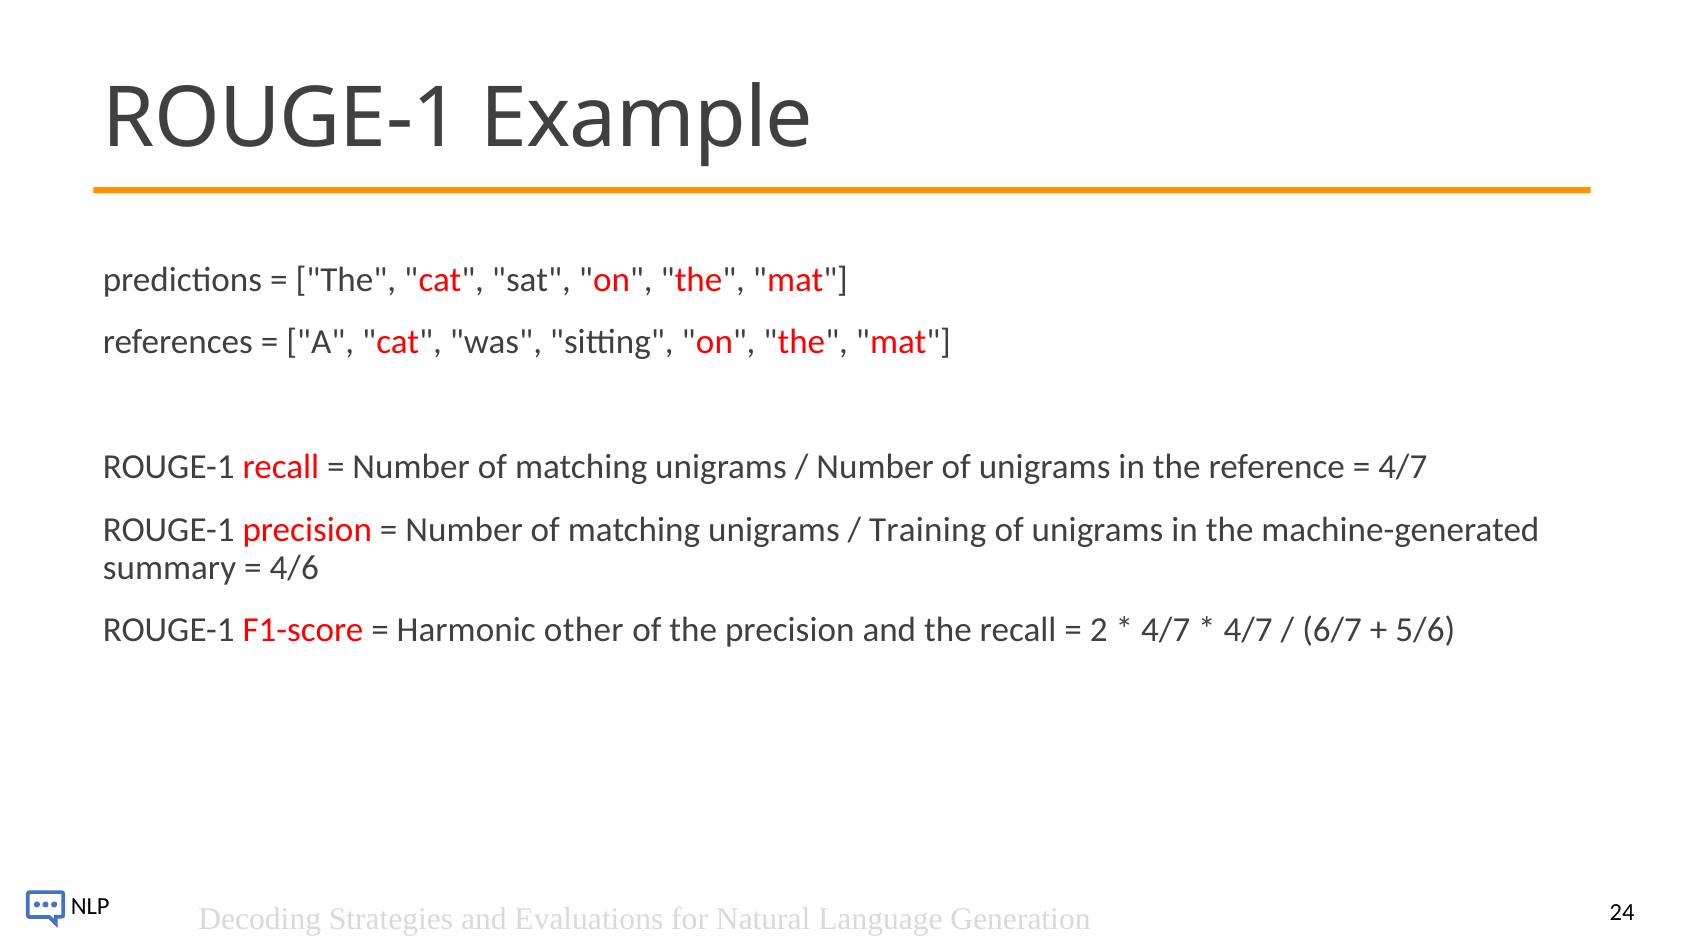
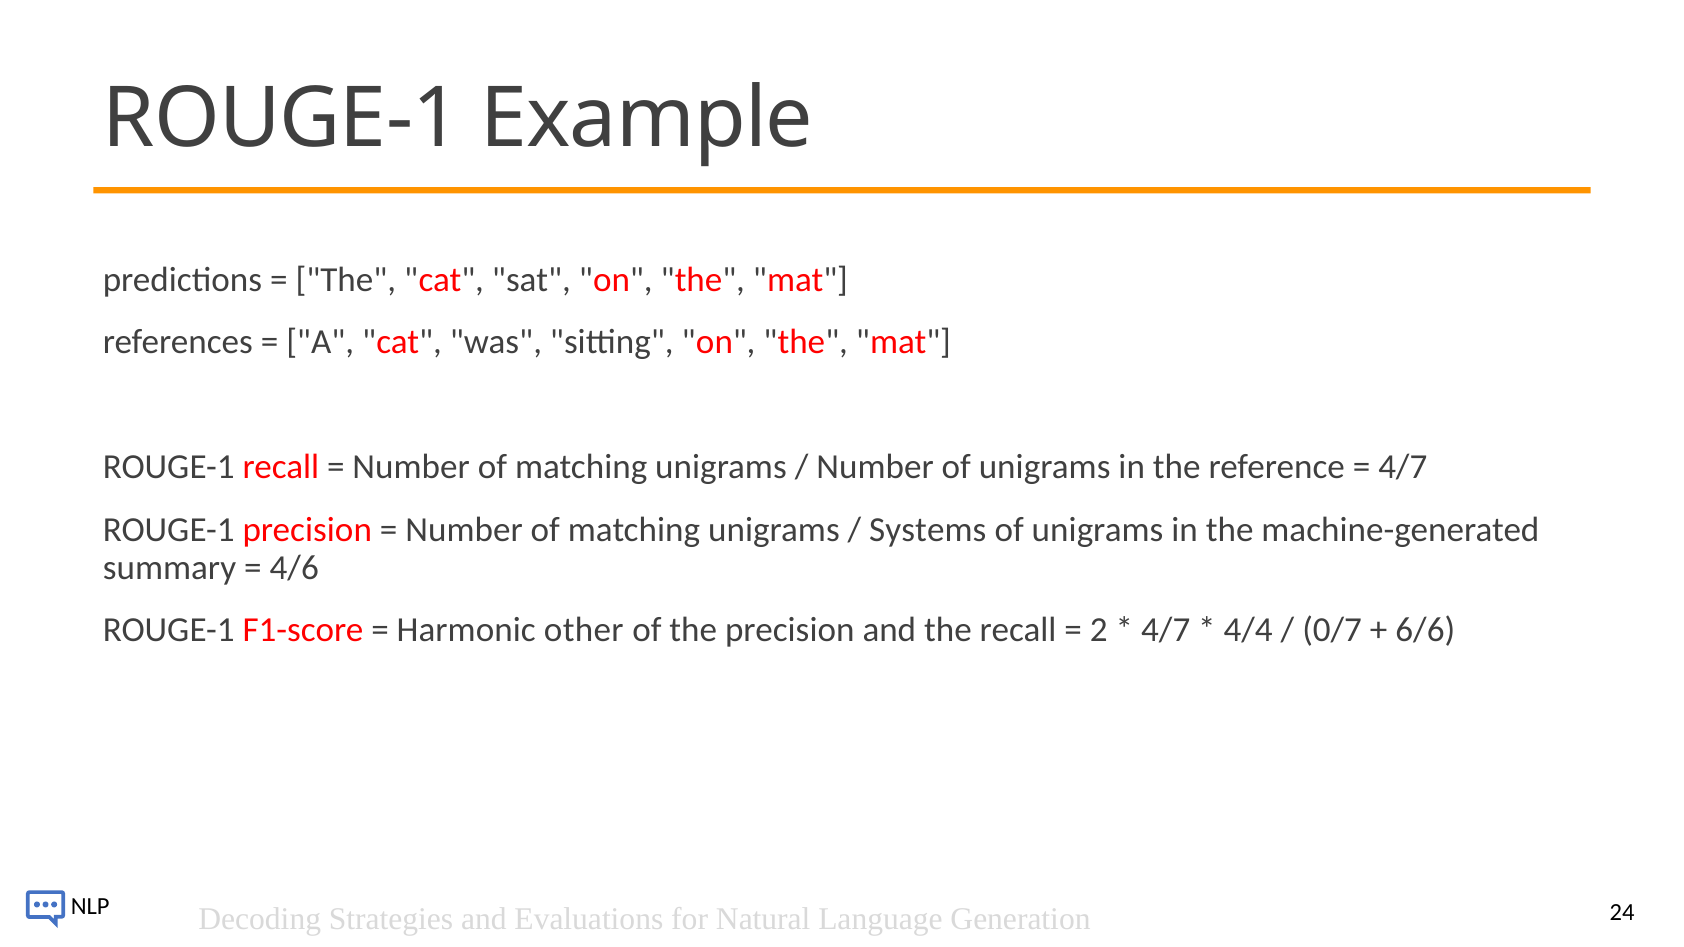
Training: Training -> Systems (928, 530)
4/7: 4/7 -> 4/4 (1248, 630)
6/7: 6/7 -> 0/7 (1332, 630)
5/6: 5/6 -> 6/6 (1425, 630)
